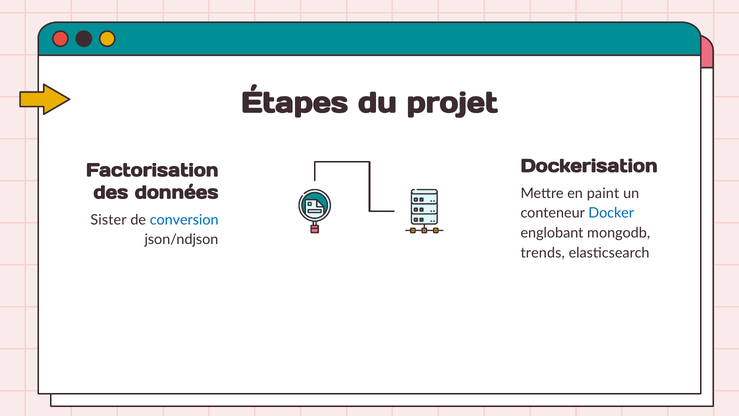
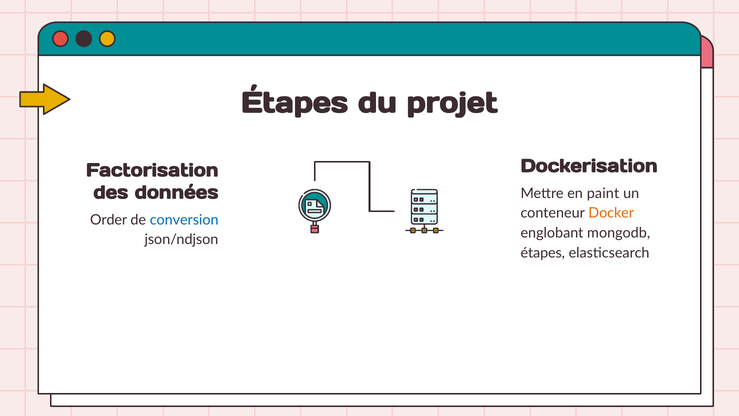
Docker colour: blue -> orange (611, 213)
Sister: Sister -> Order (109, 220)
trends: trends -> étapes (543, 253)
